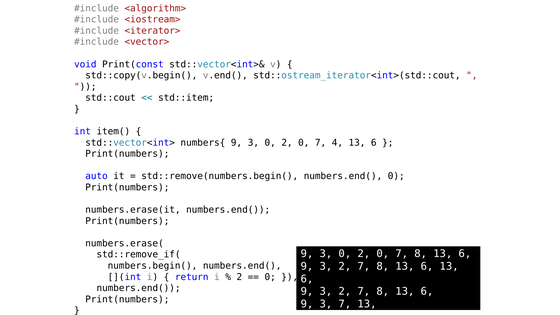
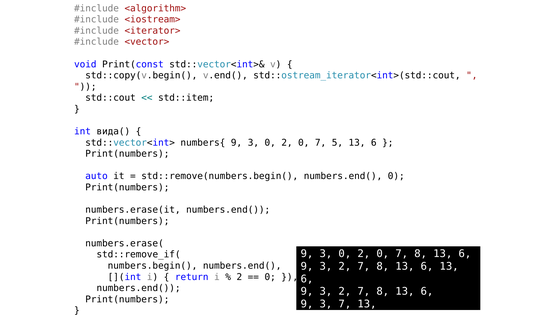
item(: item( -> вида( (113, 131)
4: 4 -> 5 (337, 143)
